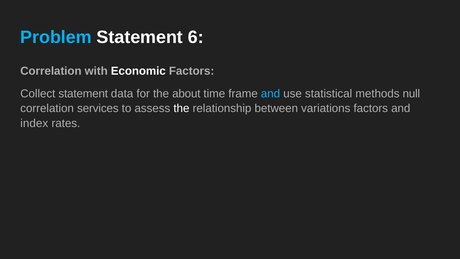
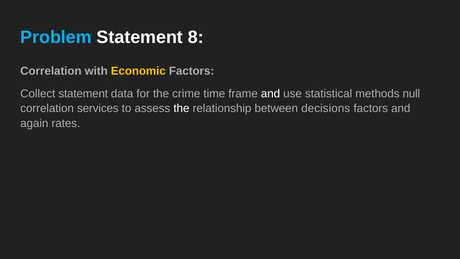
6: 6 -> 8 (196, 37)
Economic colour: white -> yellow (138, 71)
about: about -> crime (186, 94)
and colour: light blue -> white (271, 94)
variations: variations -> decisions (326, 108)
index: index -> again (34, 123)
